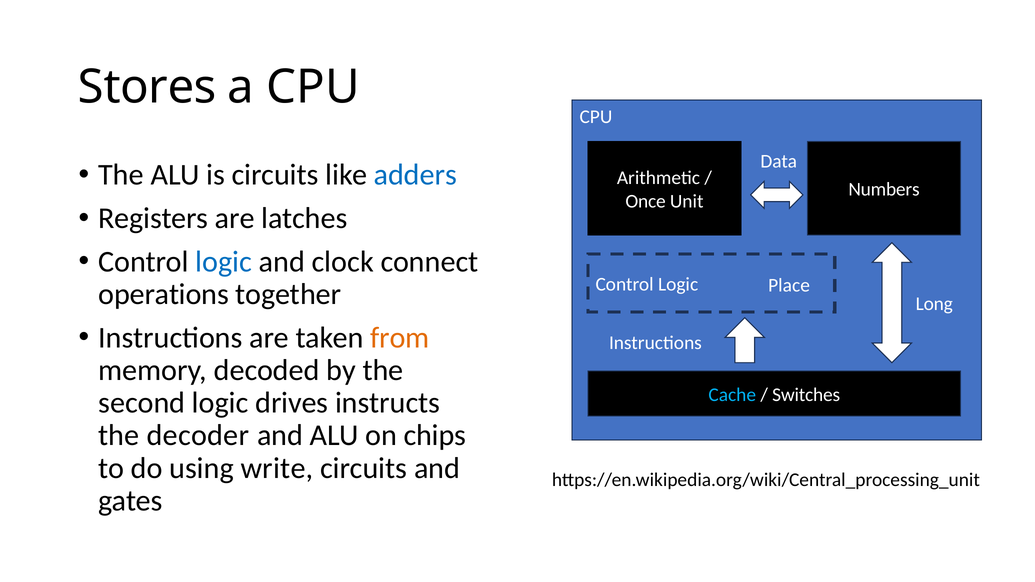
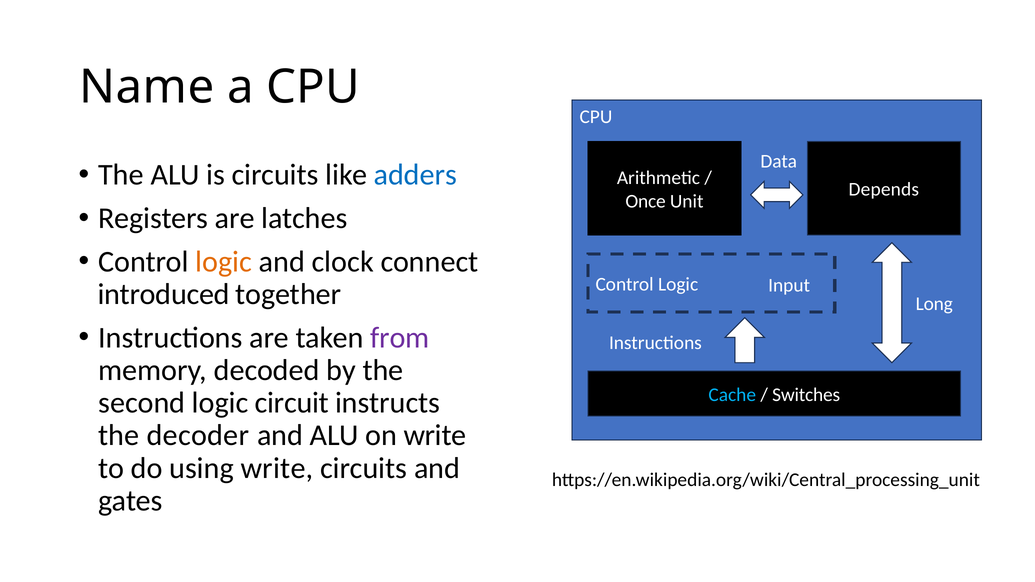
Stores: Stores -> Name (147, 87)
Numbers: Numbers -> Depends (884, 190)
logic colour: blue -> orange (224, 262)
Place: Place -> Input (789, 285)
operations: operations -> introduced (164, 294)
from colour: orange -> purple (400, 338)
drives: drives -> circuit (292, 403)
on chips: chips -> write (435, 436)
